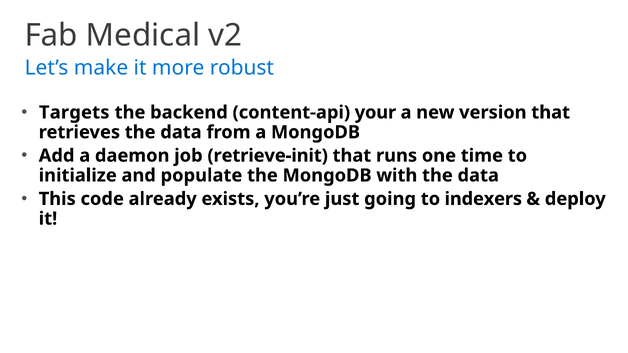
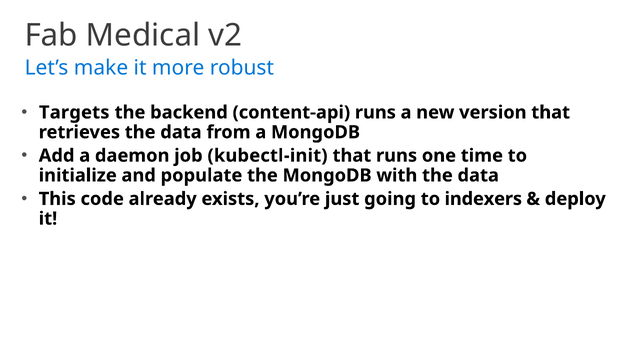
content-api your: your -> runs (375, 113)
retrieve-init: retrieve-init -> kubectl-init (268, 156)
